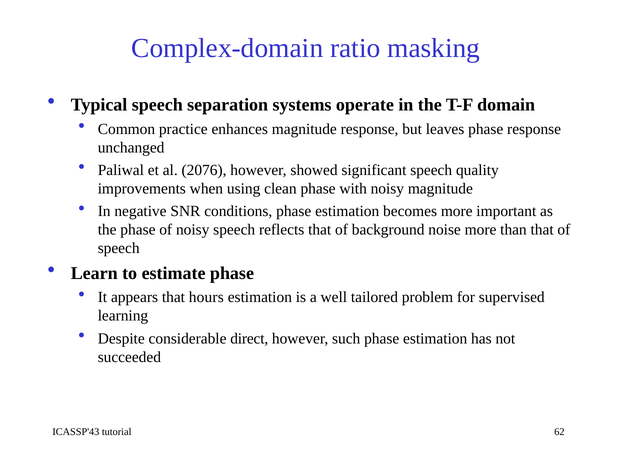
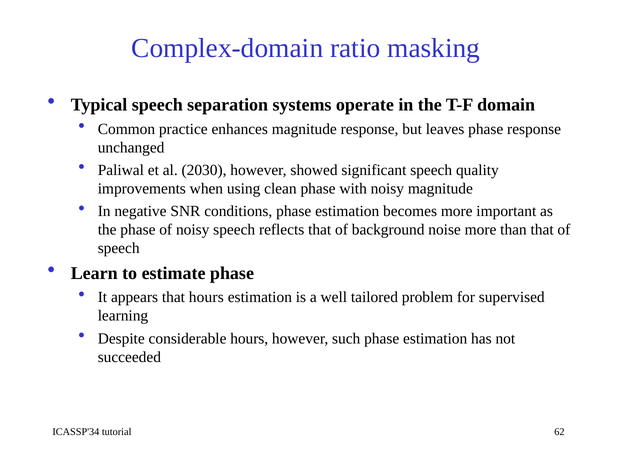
2076: 2076 -> 2030 (204, 170)
considerable direct: direct -> hours (249, 338)
ICASSP'43: ICASSP'43 -> ICASSP'34 (76, 432)
